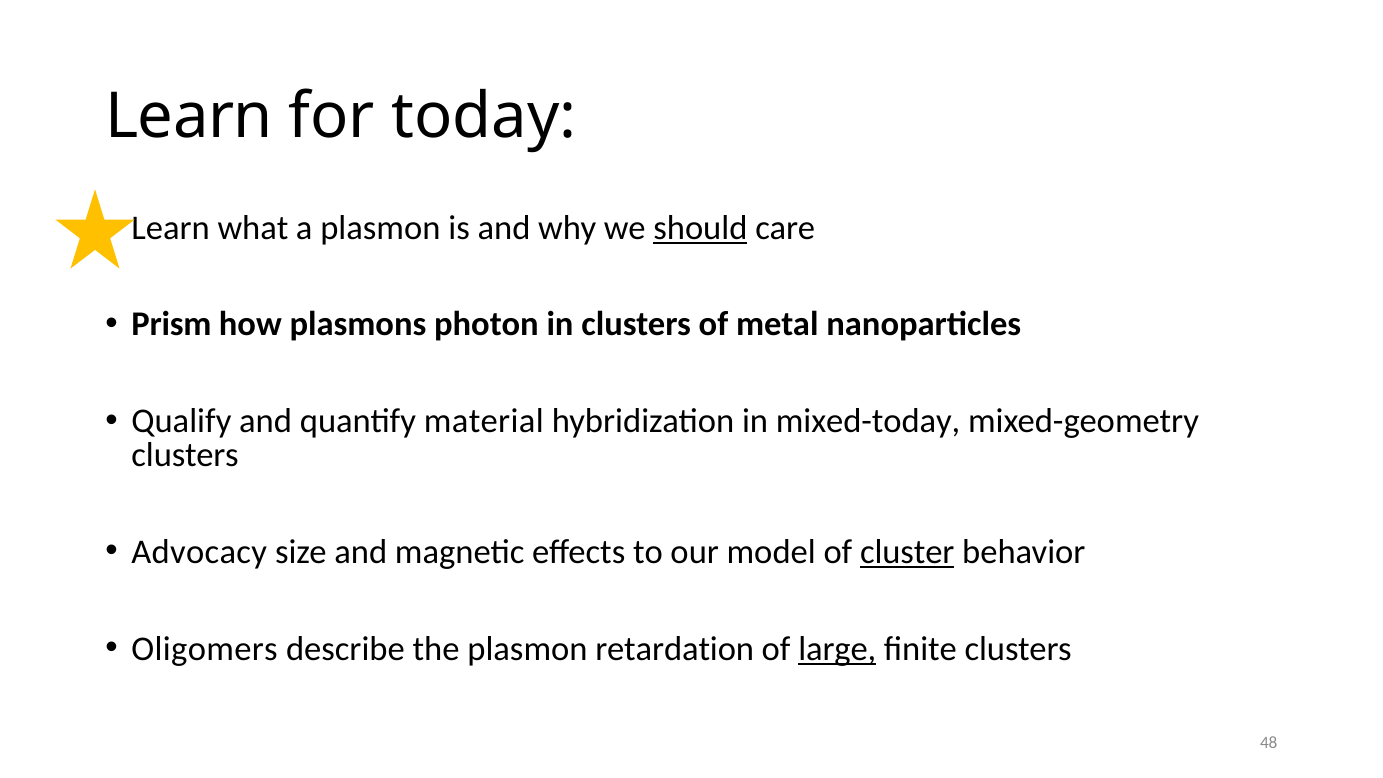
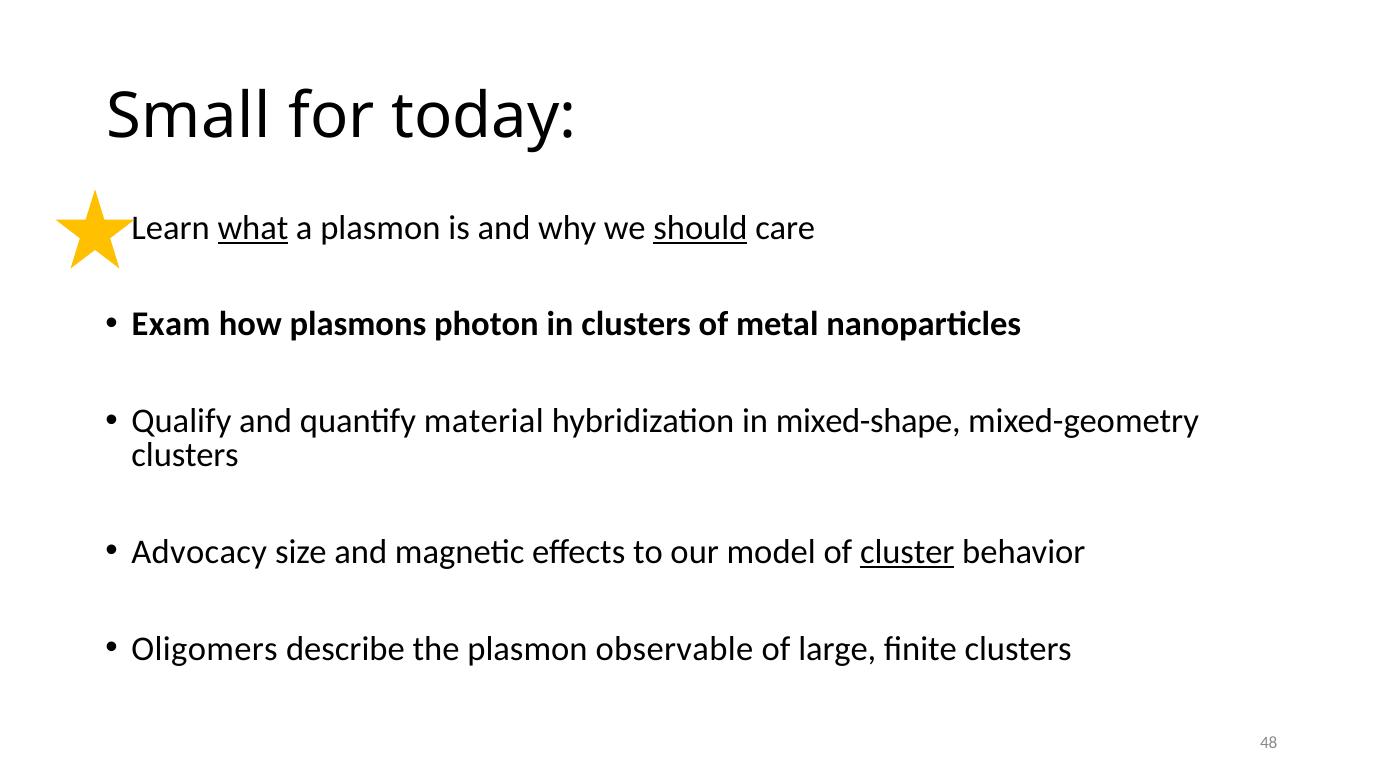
Learn: Learn -> Small (188, 116)
what underline: none -> present (253, 228)
Prism: Prism -> Exam (171, 325)
mixed-today: mixed-today -> mixed-shape (868, 421)
retardation: retardation -> observable (674, 649)
large underline: present -> none (837, 649)
